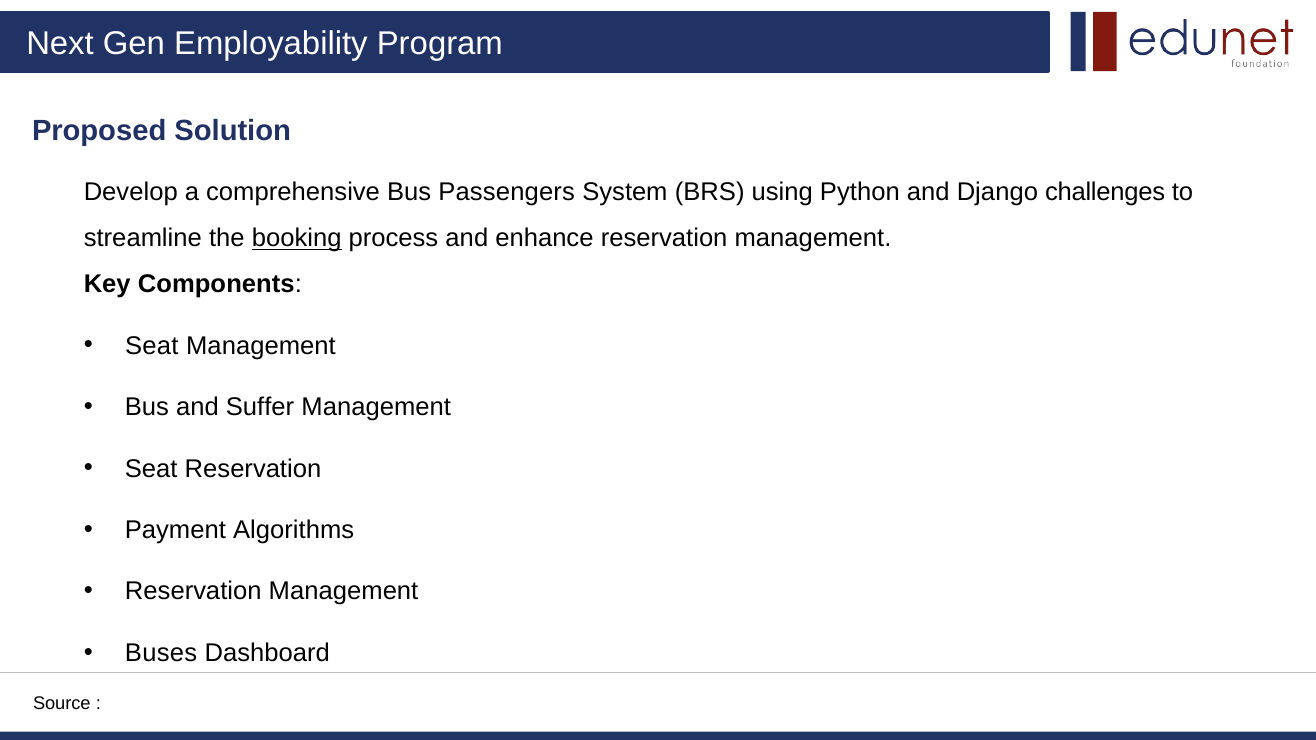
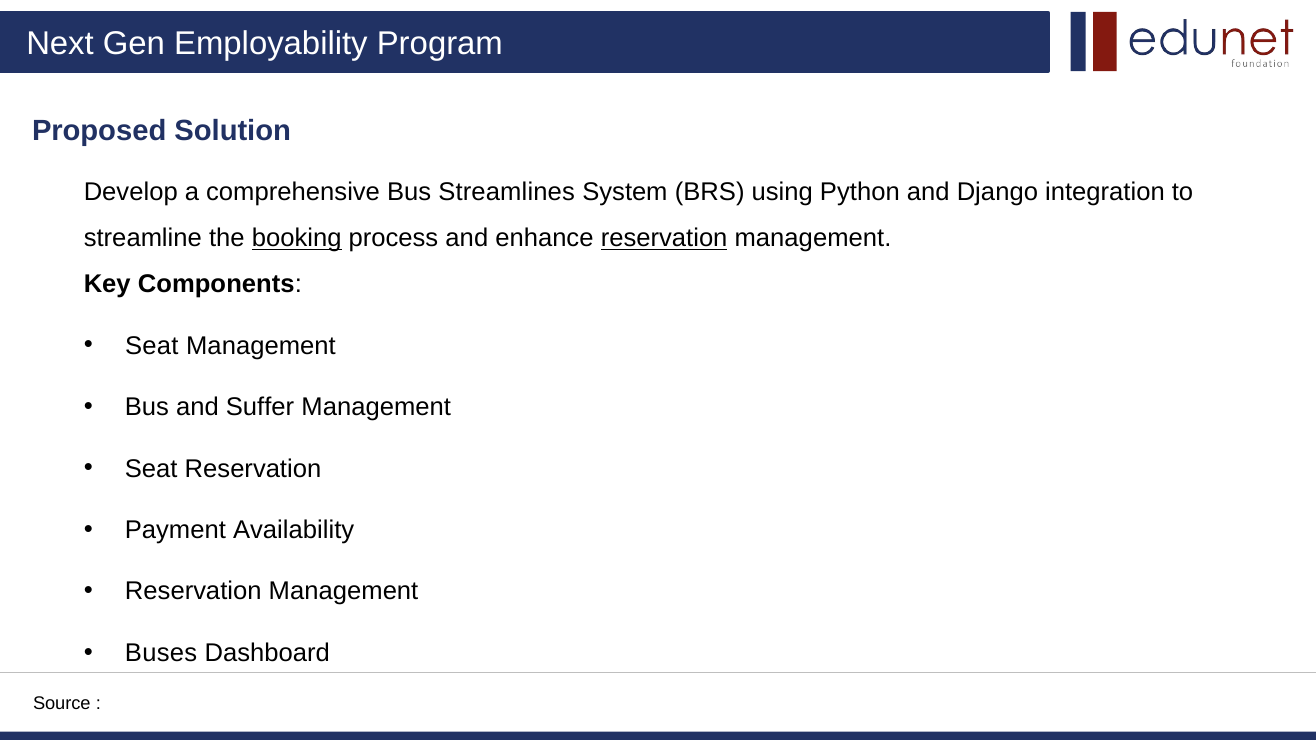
Passengers: Passengers -> Streamlines (507, 192)
challenges: challenges -> integration (1105, 192)
reservation underline: none -> present (664, 238)
Algorithms: Algorithms -> Availability (294, 530)
